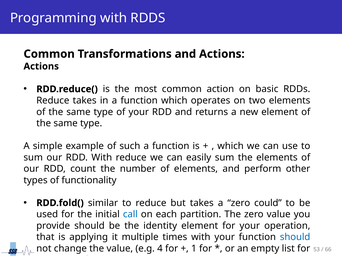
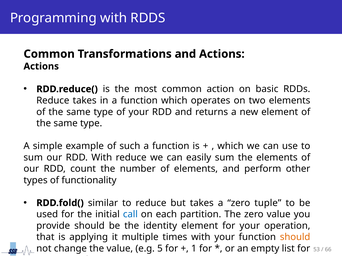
could: could -> tuple (268, 203)
should colour: blue -> orange (295, 238)
4: 4 -> 5 (160, 249)
